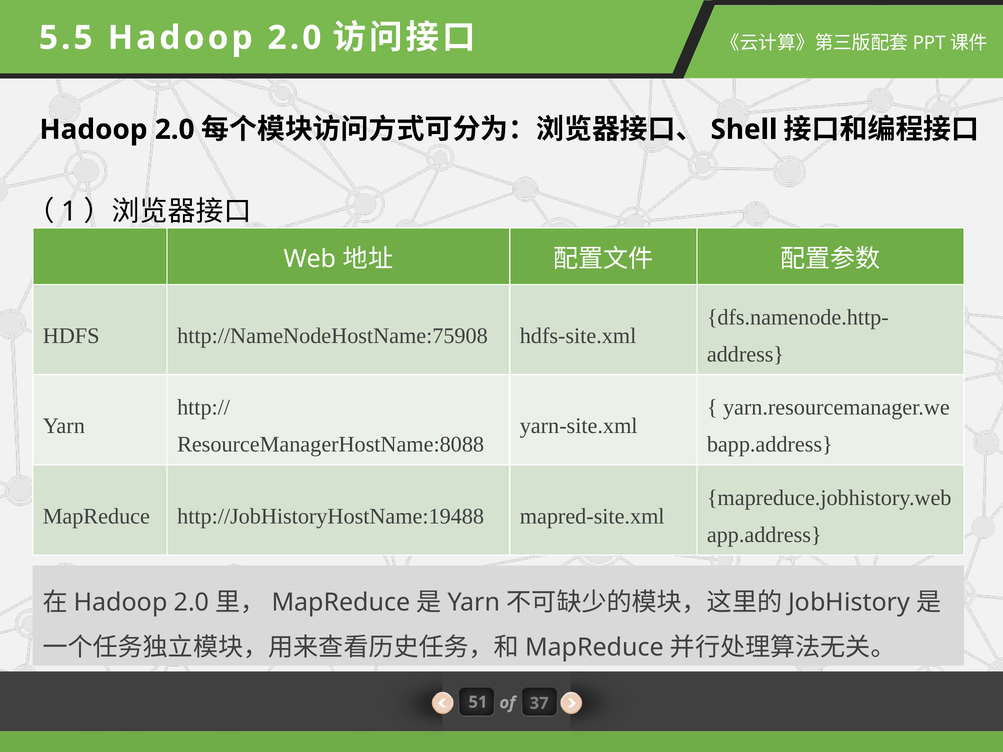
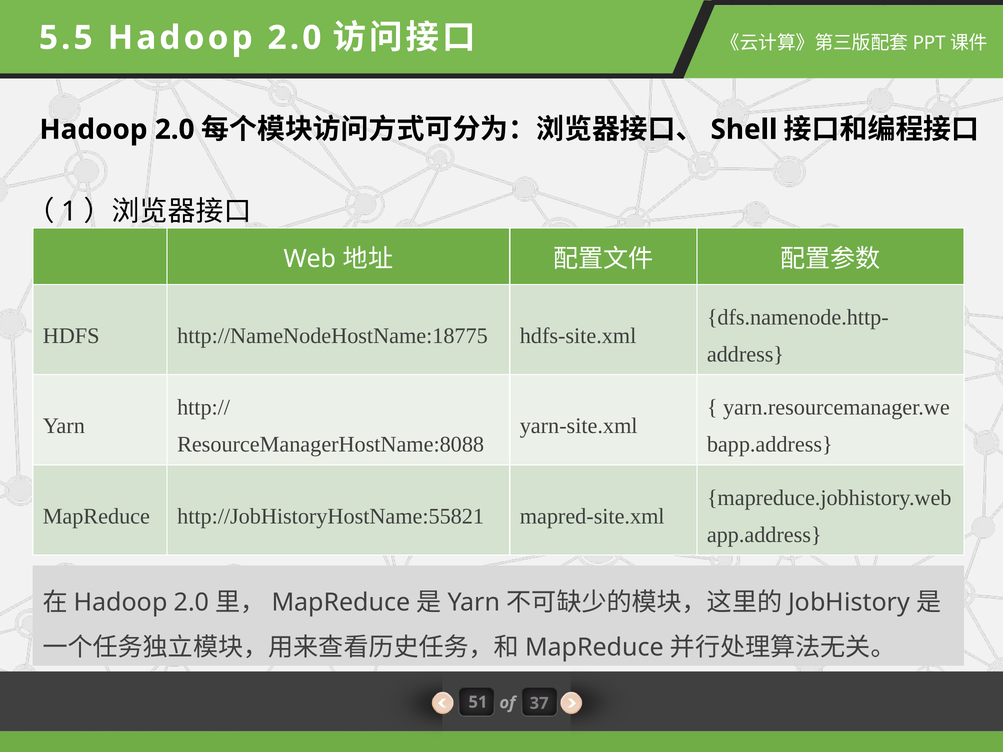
http://NameNodeHostName:75908: http://NameNodeHostName:75908 -> http://NameNodeHostName:18775 (333, 336)
http://JobHistoryHostName:19488: http://JobHistoryHostName:19488 -> http://JobHistoryHostName:55821 (331, 516)
